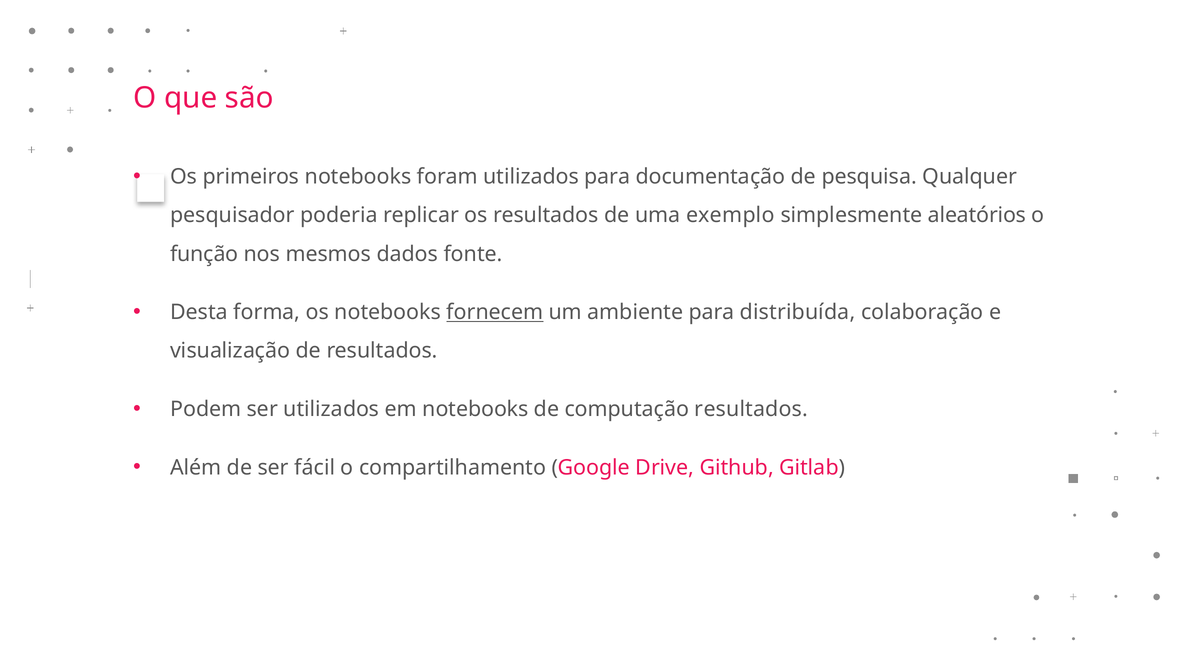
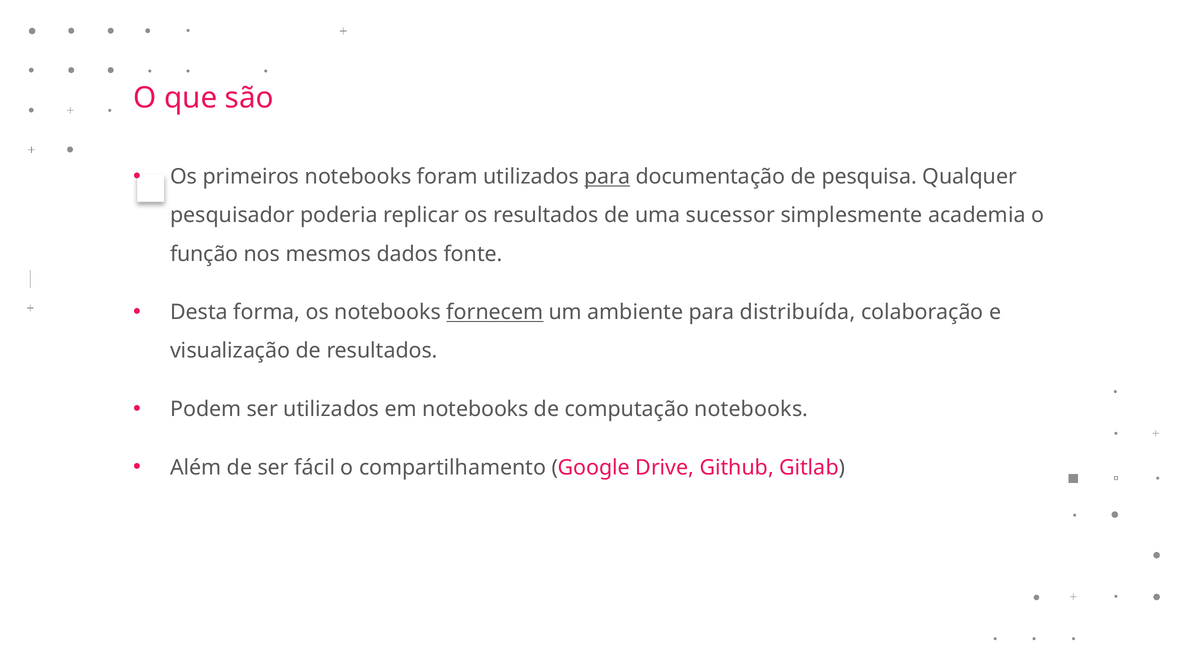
para underline: none -> present (607, 177)
exemplo: exemplo -> sucessor (730, 215)
aleatórios: aleatórios -> academia (977, 215)
computação resultados: resultados -> notebooks (751, 409)
